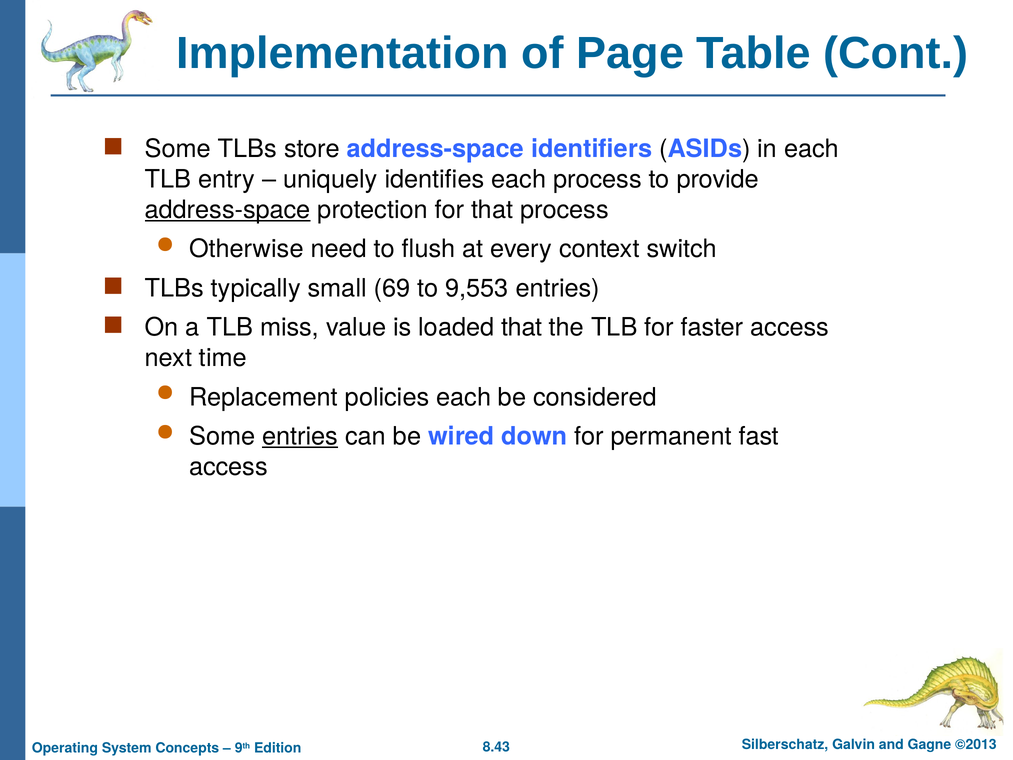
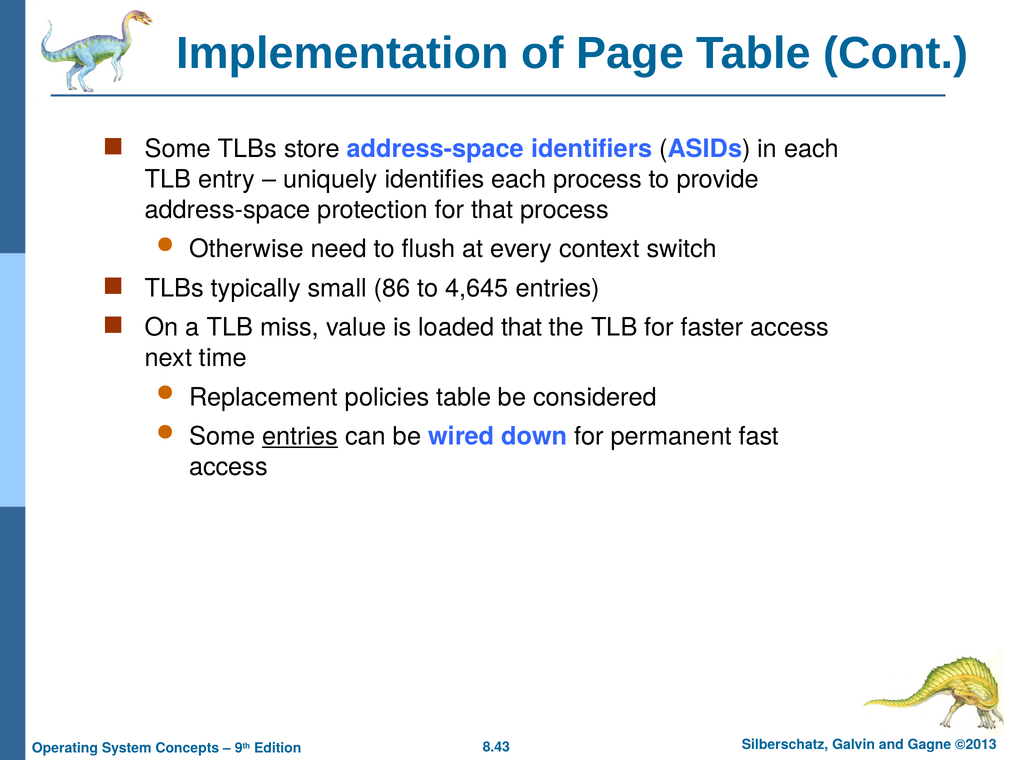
address-space underline: present -> none (228, 210)
69: 69 -> 86 (392, 288)
9,553: 9,553 -> 4,645 (477, 288)
policies each: each -> table (464, 397)
